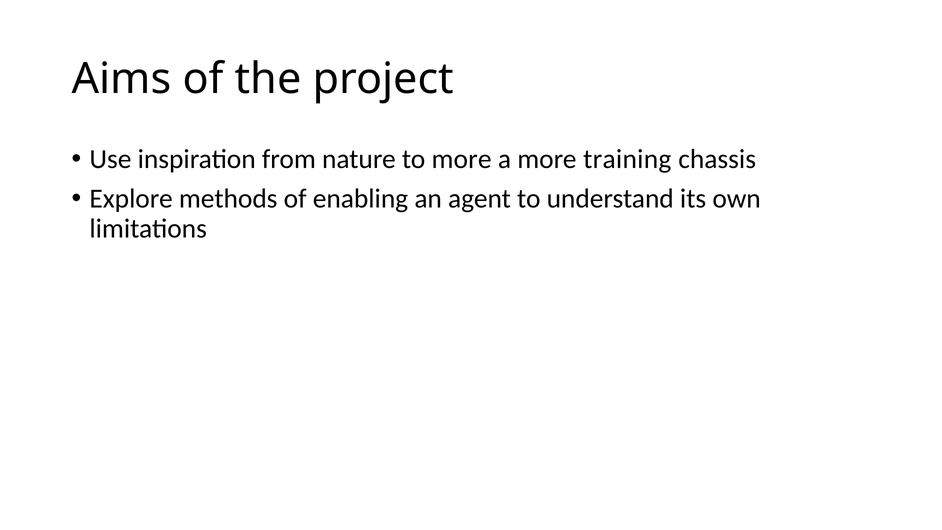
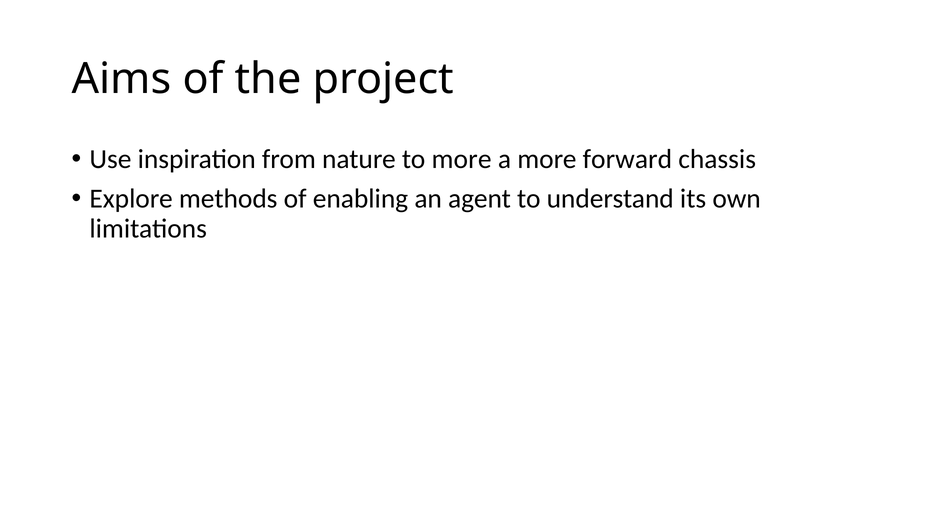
training: training -> forward (627, 159)
